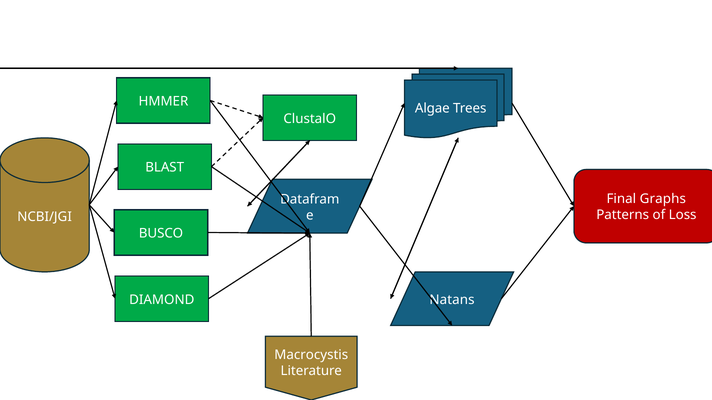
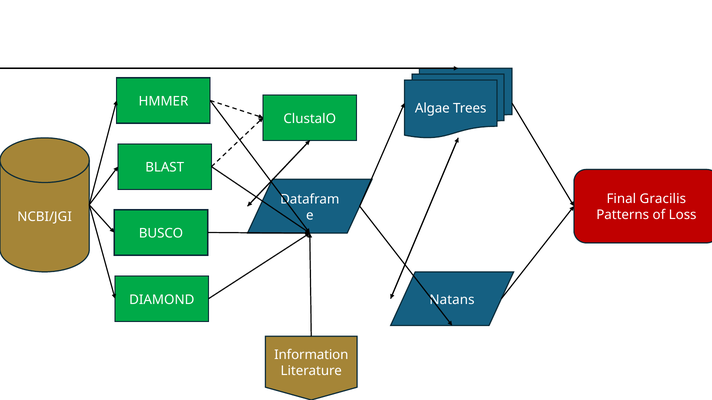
Graphs: Graphs -> Gracilis (663, 199)
Macrocystis: Macrocystis -> Information (311, 355)
